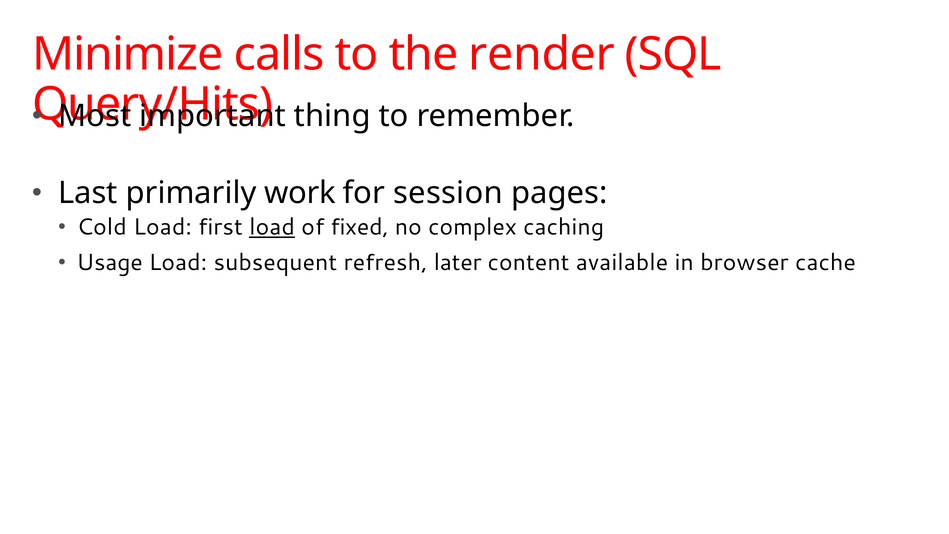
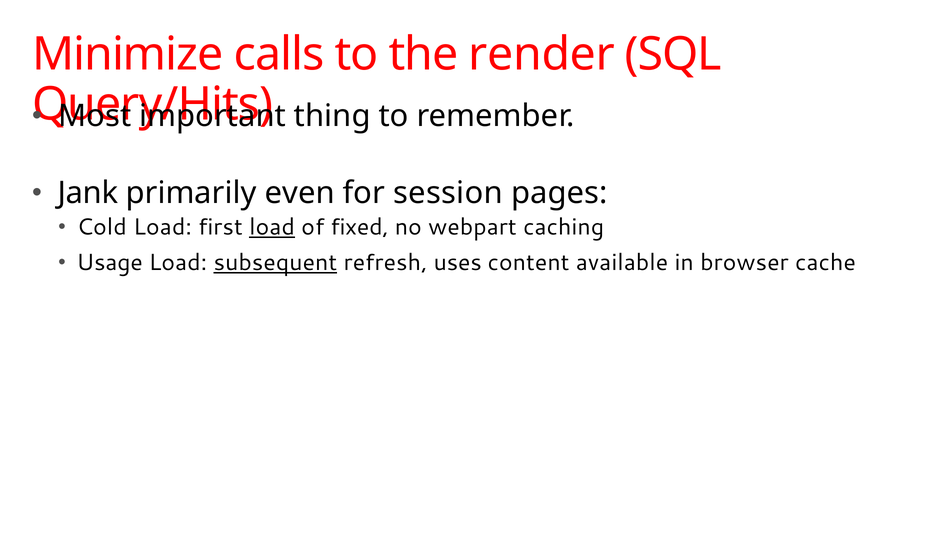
Last: Last -> Jank (88, 193)
work: work -> even (300, 193)
complex: complex -> webpart (472, 227)
subsequent underline: none -> present (275, 263)
later: later -> uses (458, 263)
